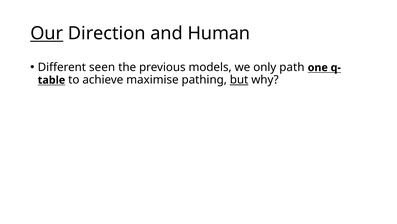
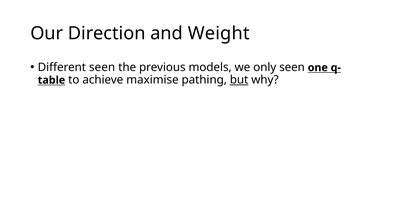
Our underline: present -> none (47, 33)
Human: Human -> Weight (219, 33)
only path: path -> seen (292, 67)
